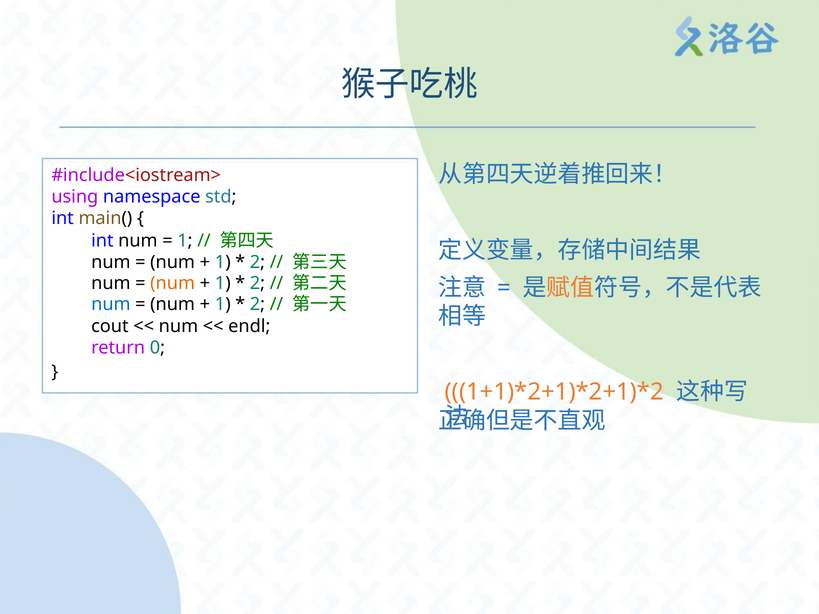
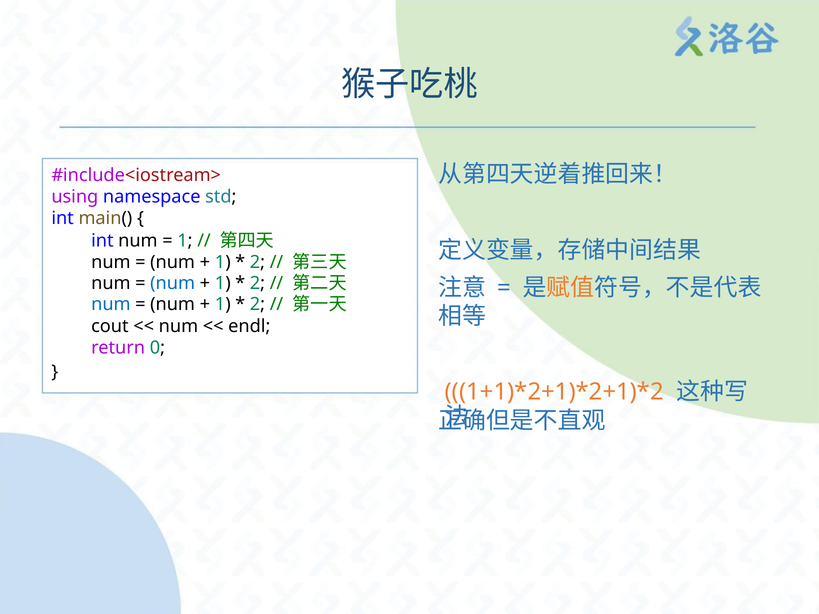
num colour: orange -> blue (173, 283)
